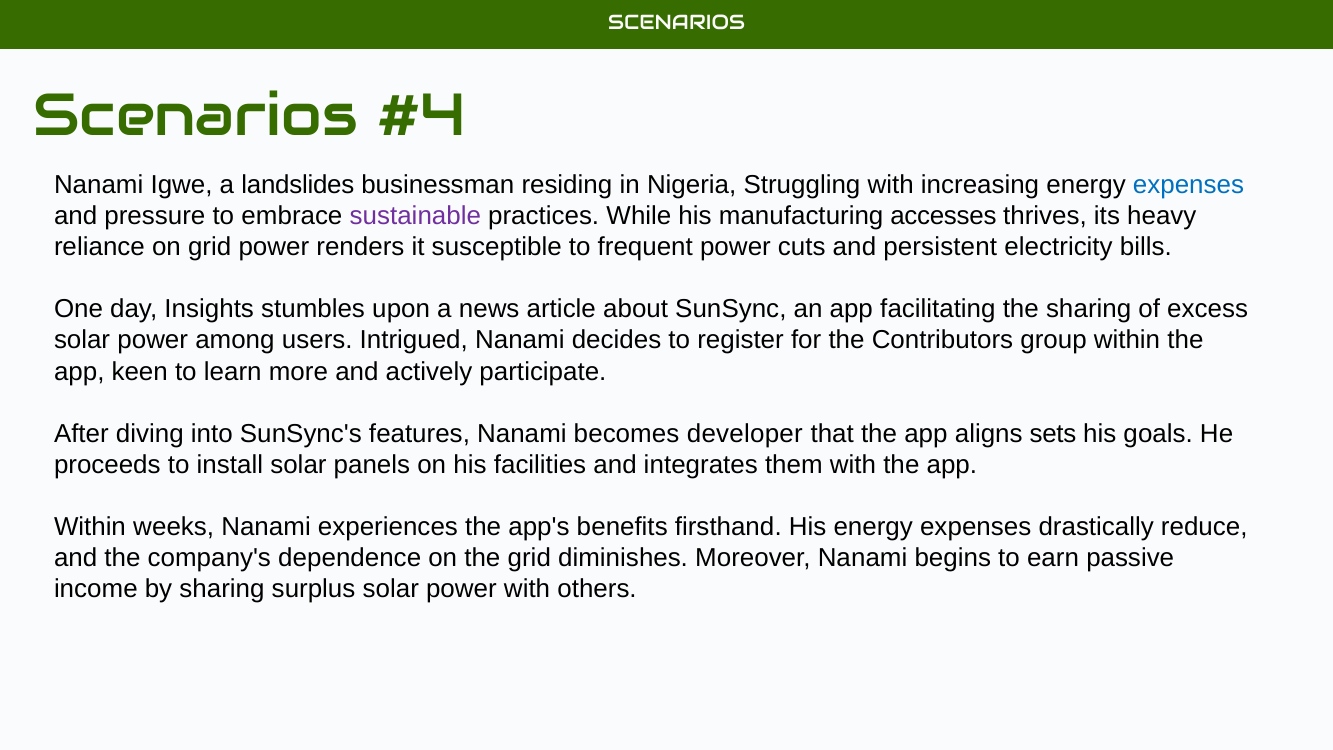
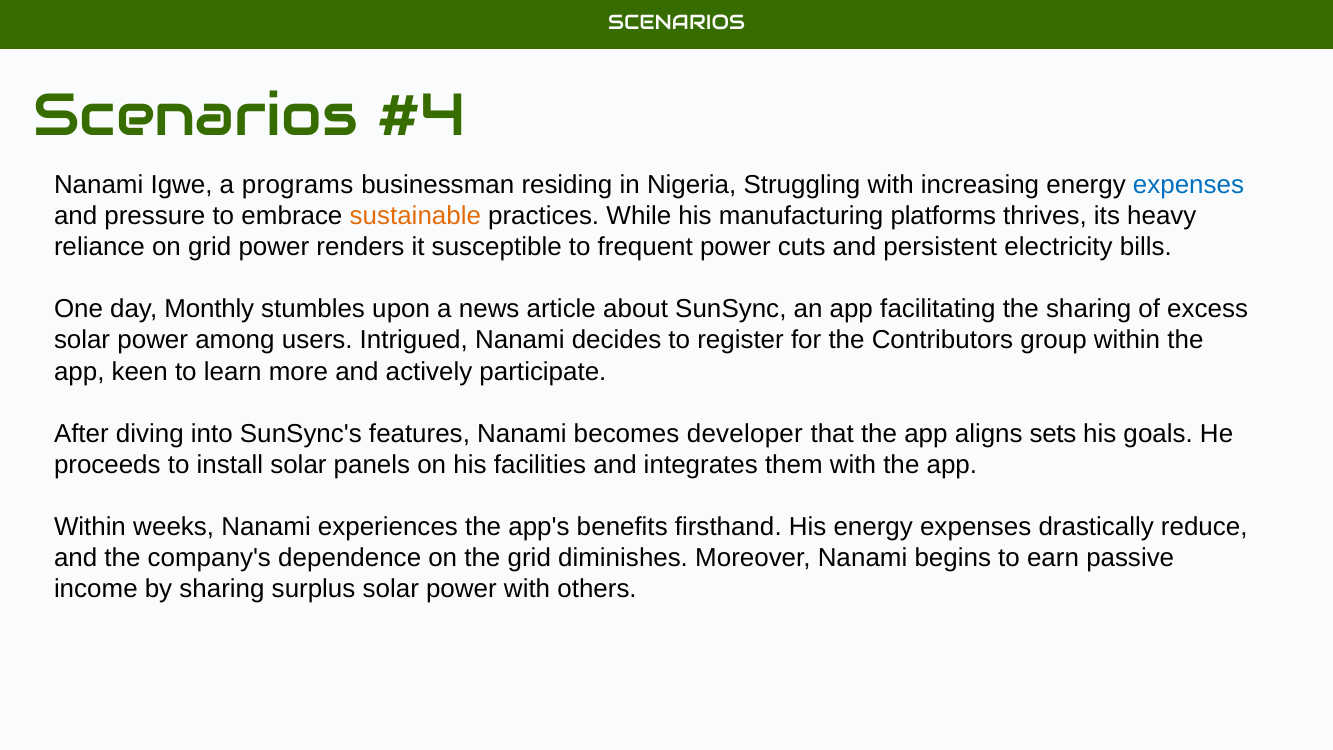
landslides: landslides -> programs (298, 185)
sustainable colour: purple -> orange (415, 216)
accesses: accesses -> platforms (943, 216)
Insights: Insights -> Monthly (209, 309)
